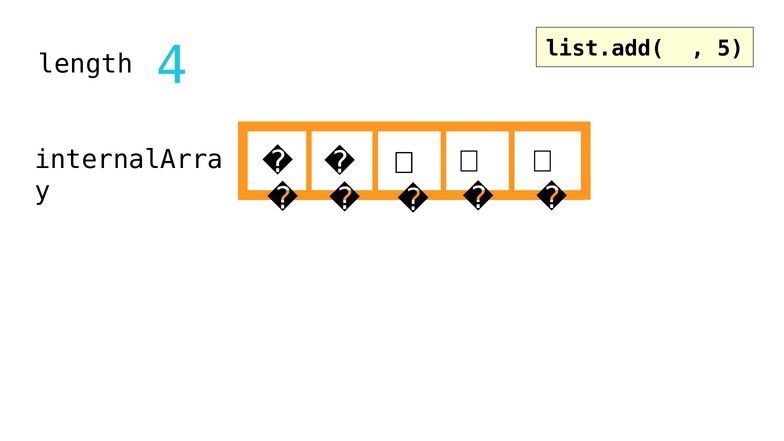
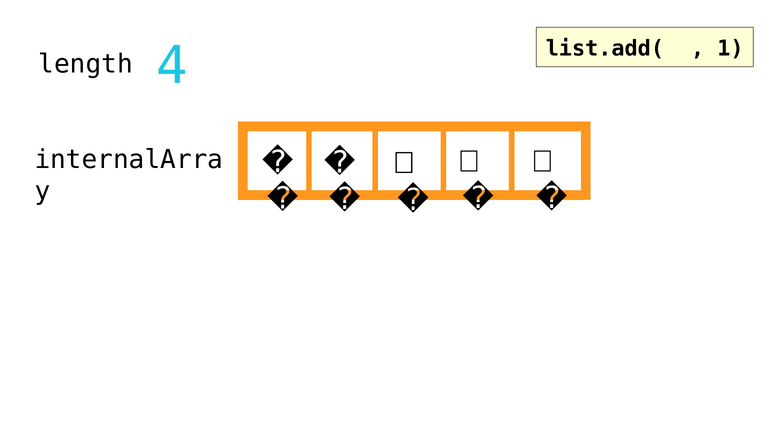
5: 5 -> 1 (730, 49)
